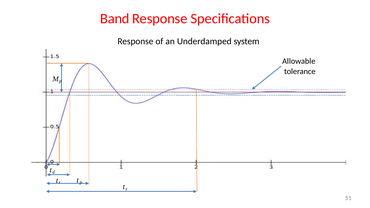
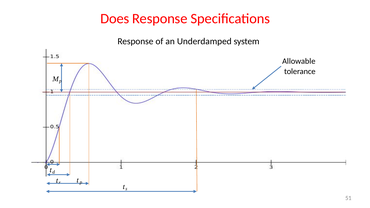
Band: Band -> Does (115, 19)
